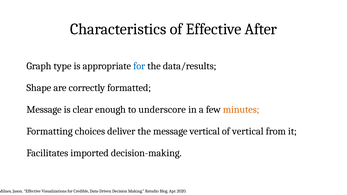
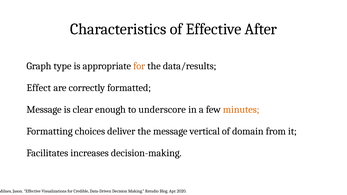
for colour: blue -> orange (139, 66)
Shape: Shape -> Effect (39, 88)
of vertical: vertical -> domain (248, 131)
imported: imported -> increases (90, 153)
